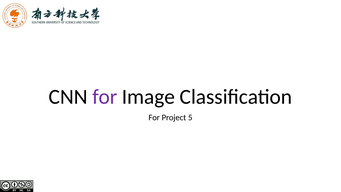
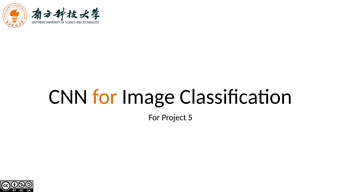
for colour: purple -> orange (105, 97)
